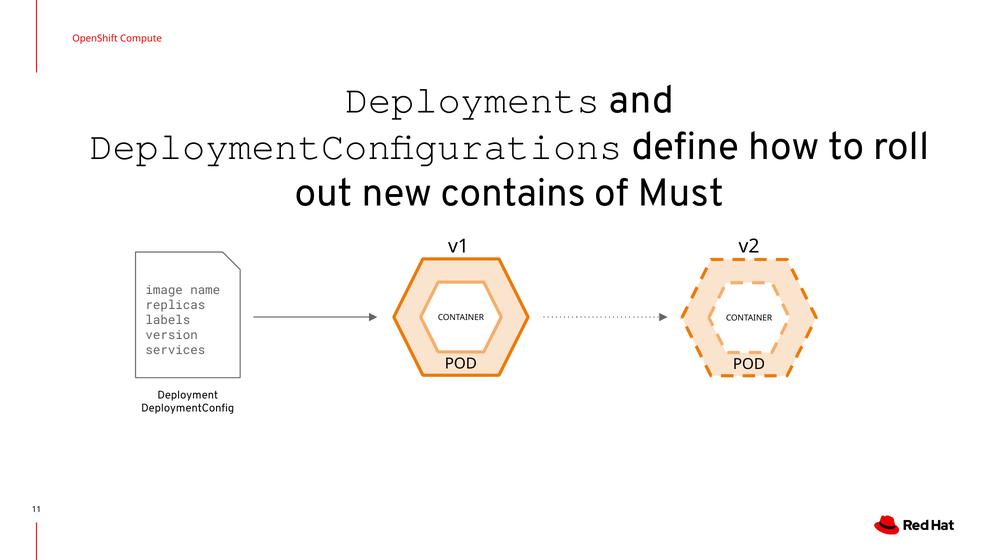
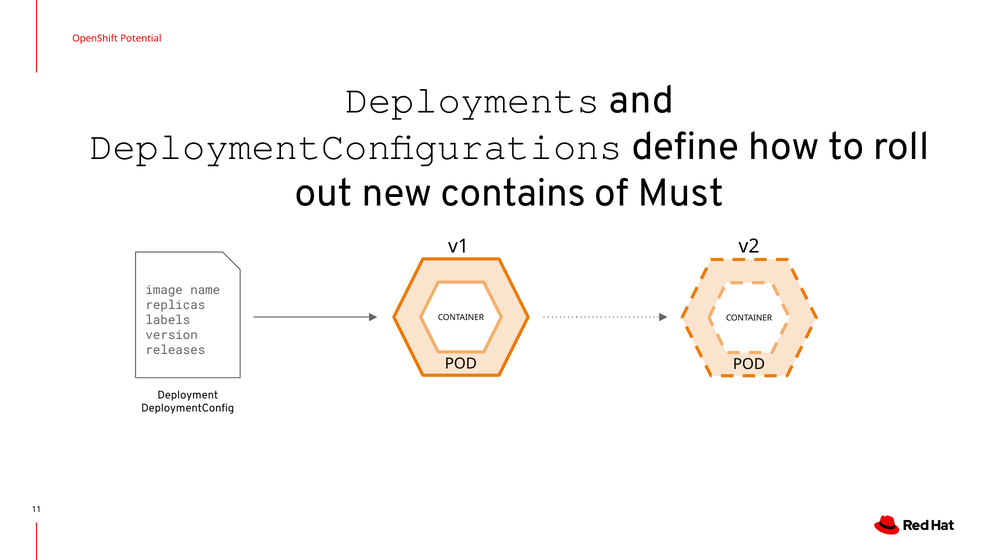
Compute: Compute -> Potential (141, 39)
services: services -> releases (175, 350)
